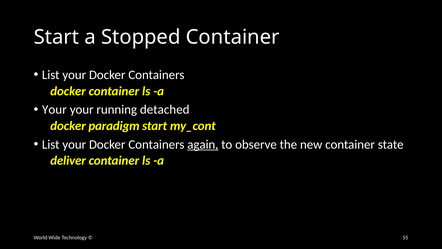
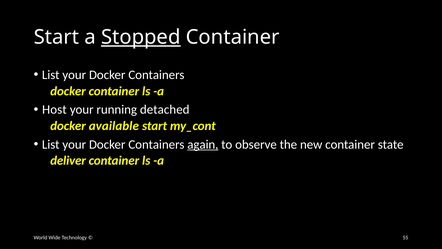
Stopped underline: none -> present (141, 37)
Your: Your -> Host (54, 109)
paradigm: paradigm -> available (114, 126)
